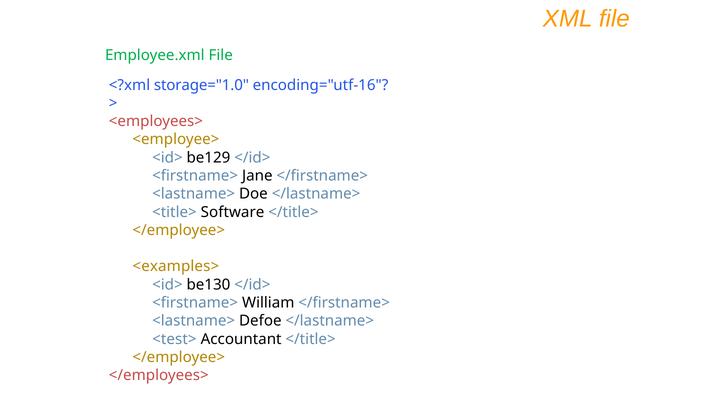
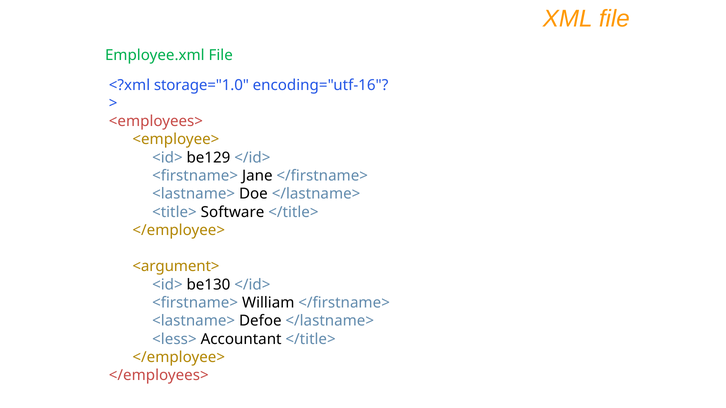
<examples>: <examples> -> <argument> (176, 267)
<test>: <test> -> <less> (174, 339)
